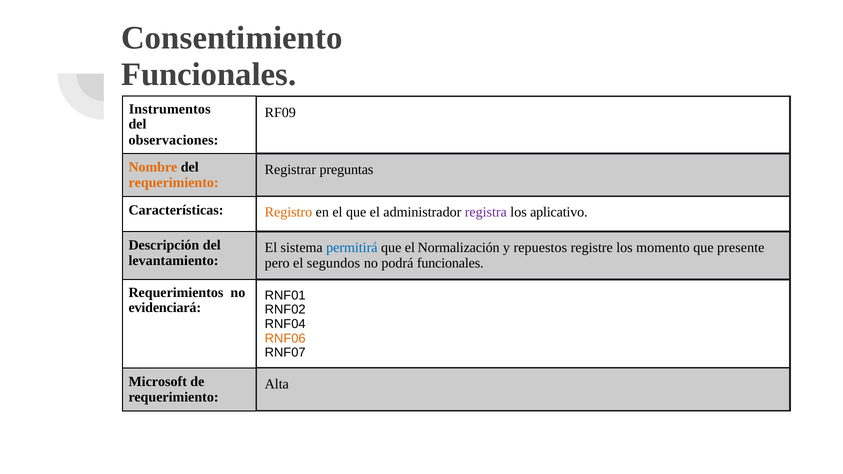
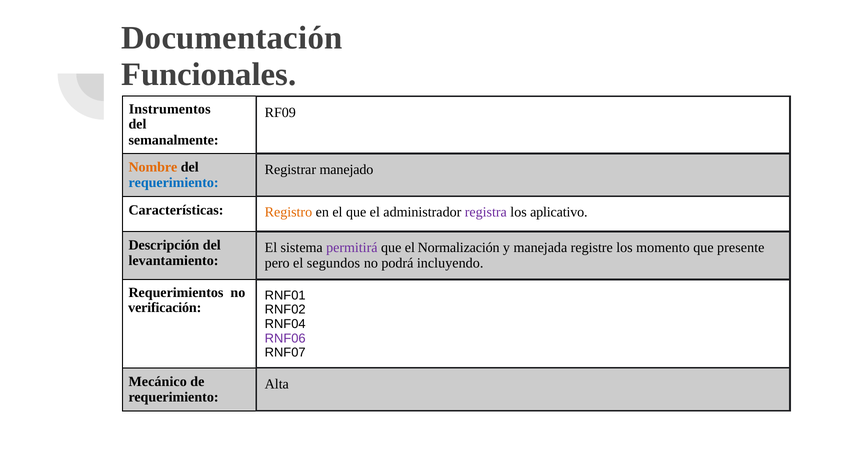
Consentimiento: Consentimiento -> Documentación (232, 38)
observaciones: observaciones -> semanalmente (174, 140)
preguntas: preguntas -> manejado (346, 170)
requerimiento colour: orange -> blue (174, 183)
permitirá colour: blue -> purple (352, 248)
repuestos: repuestos -> manejada (540, 248)
podrá funcionales: funcionales -> incluyendo (450, 263)
evidenciará: evidenciará -> verificación (165, 308)
RNF06 colour: orange -> purple (285, 338)
Microsoft: Microsoft -> Mecánico (158, 382)
